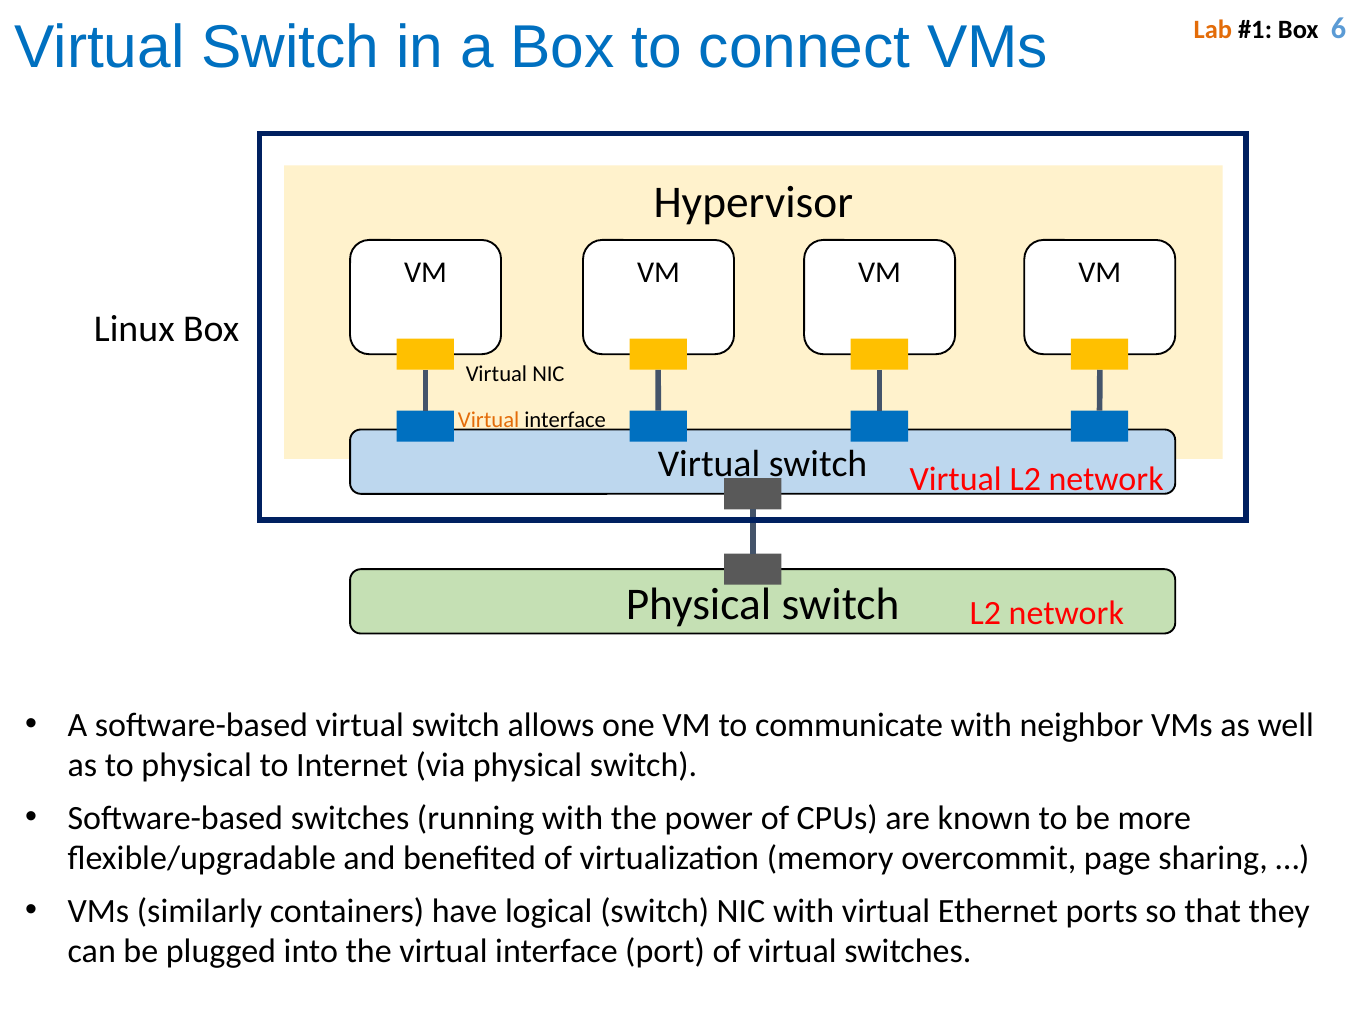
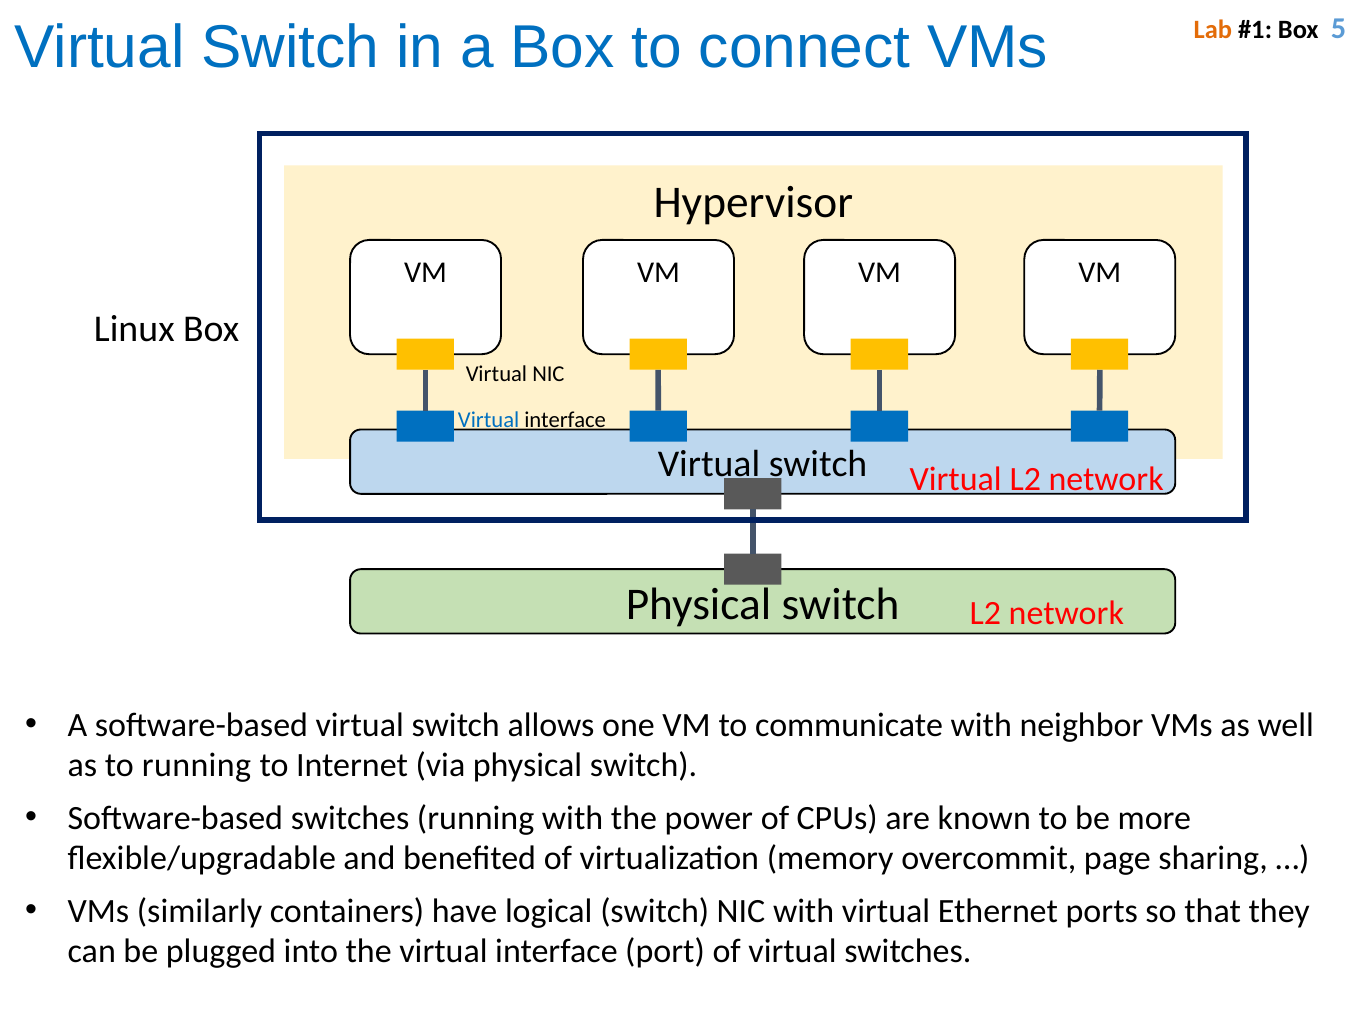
6: 6 -> 5 (1338, 28)
Virtual colour: orange -> blue (489, 420)
to physical: physical -> running (196, 766)
